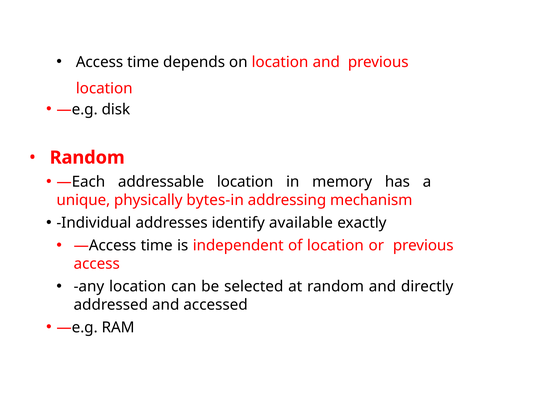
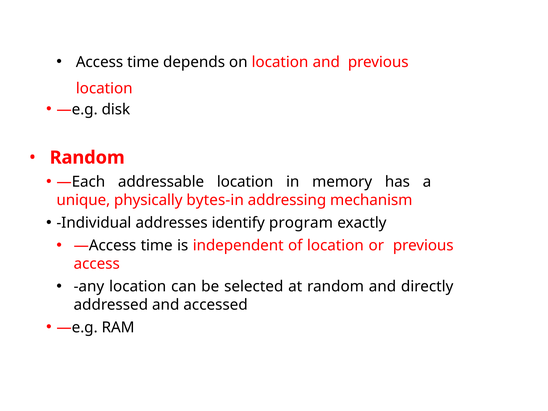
available: available -> program (301, 223)
